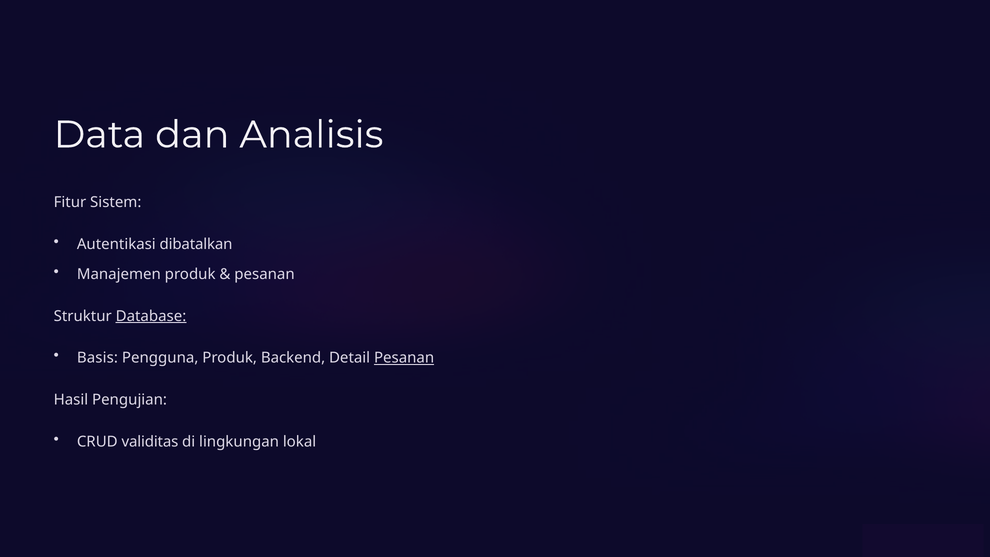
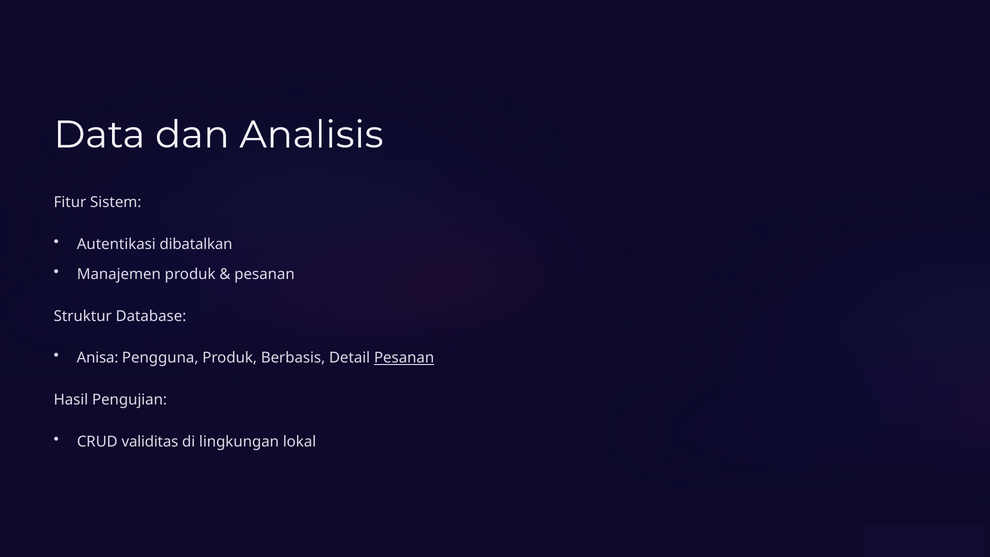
Database underline: present -> none (151, 316)
Basis: Basis -> Anisa (98, 358)
Backend: Backend -> Berbasis (293, 358)
